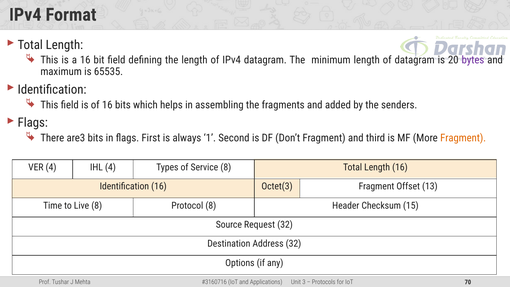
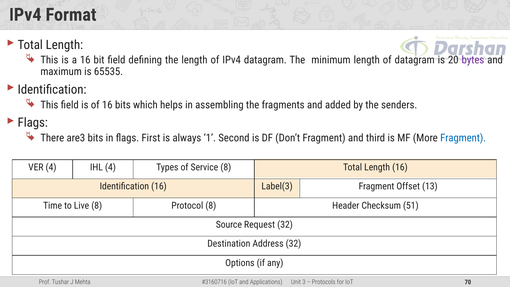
Fragment colour: orange -> blue (463, 138)
Octet(3: Octet(3 -> Label(3 (277, 186)
15: 15 -> 51 (411, 205)
